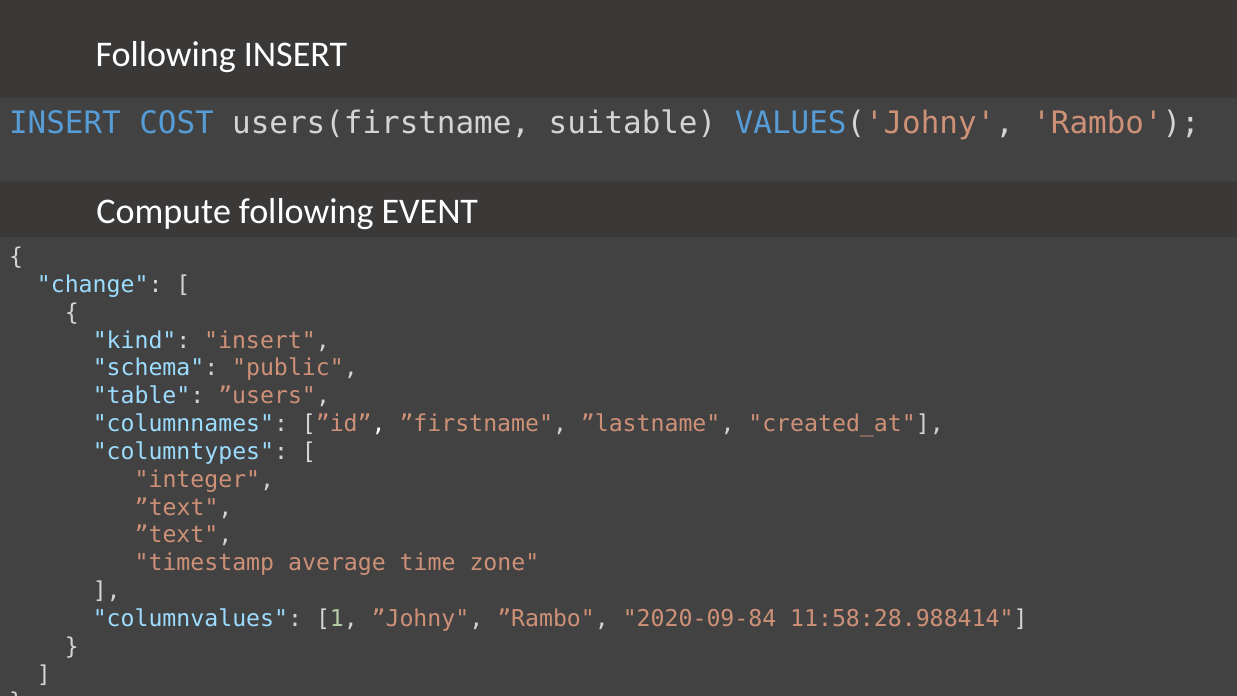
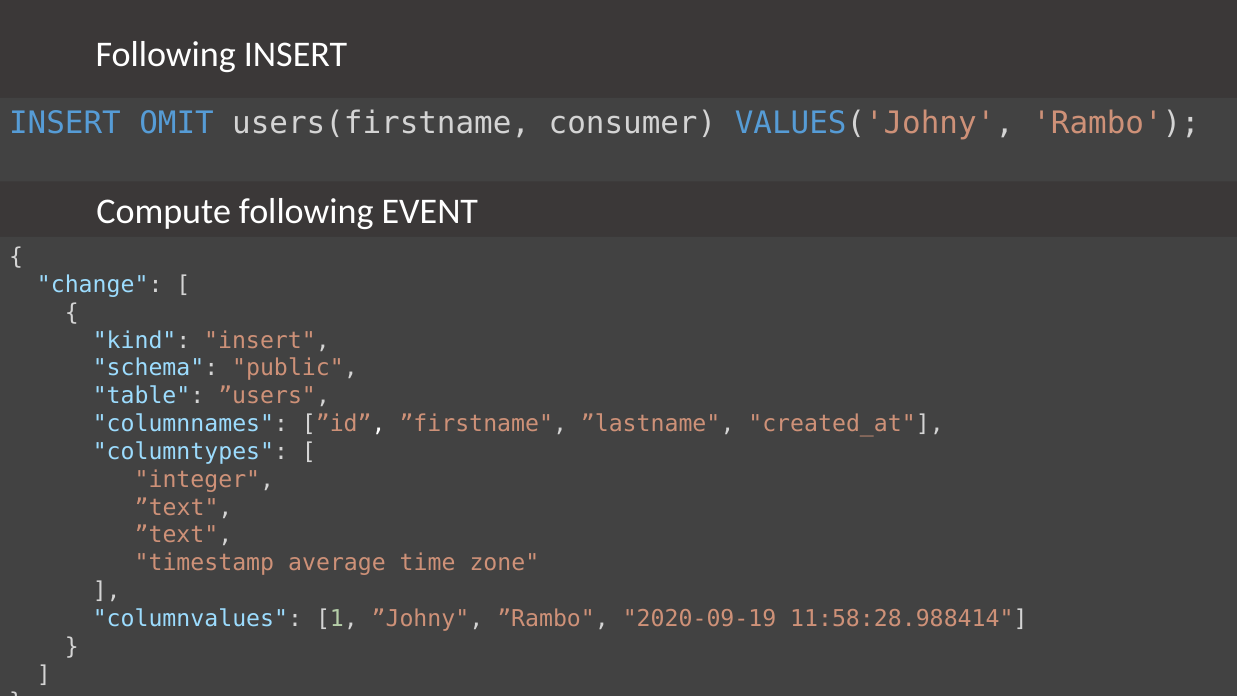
COST: COST -> OMIT (177, 123)
suitable: suitable -> consumer (632, 123)
2020-09-84: 2020-09-84 -> 2020-09-19 (700, 619)
